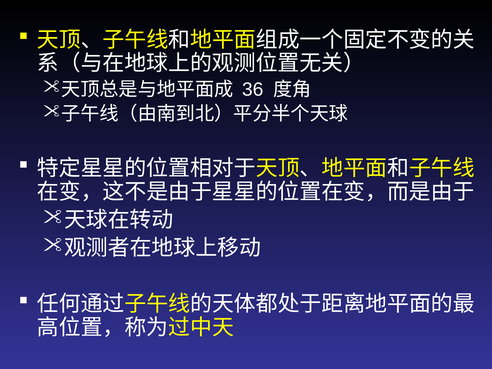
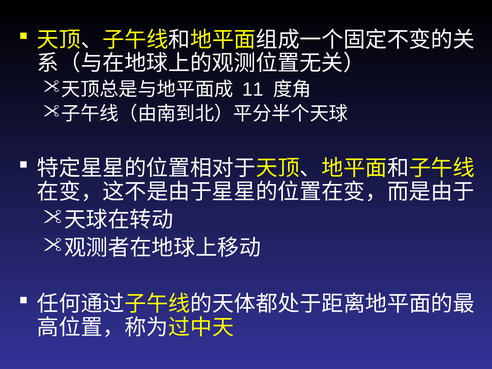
36: 36 -> 11 (253, 89)
